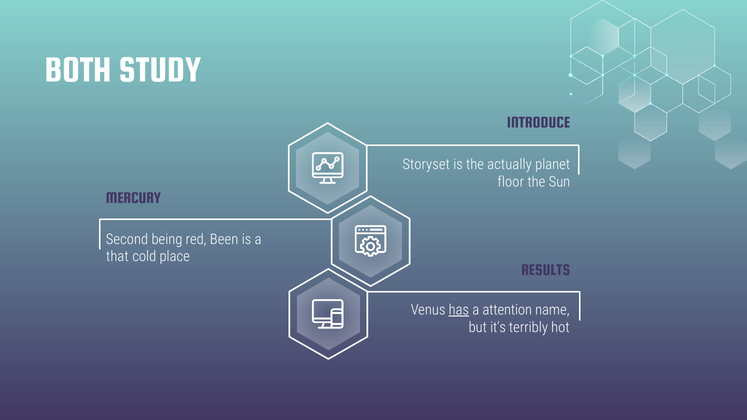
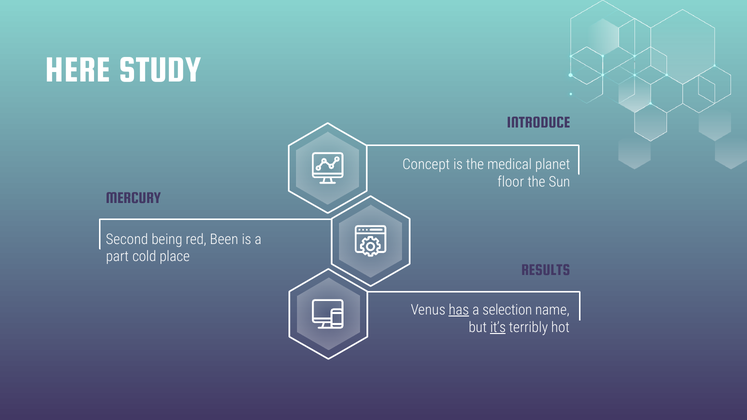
BOTH: BOTH -> HERE (78, 69)
Storyset: Storyset -> Concept (426, 164)
actually: actually -> medical (510, 164)
that: that -> part (117, 257)
attention: attention -> selection (507, 310)
it’s underline: none -> present (498, 327)
